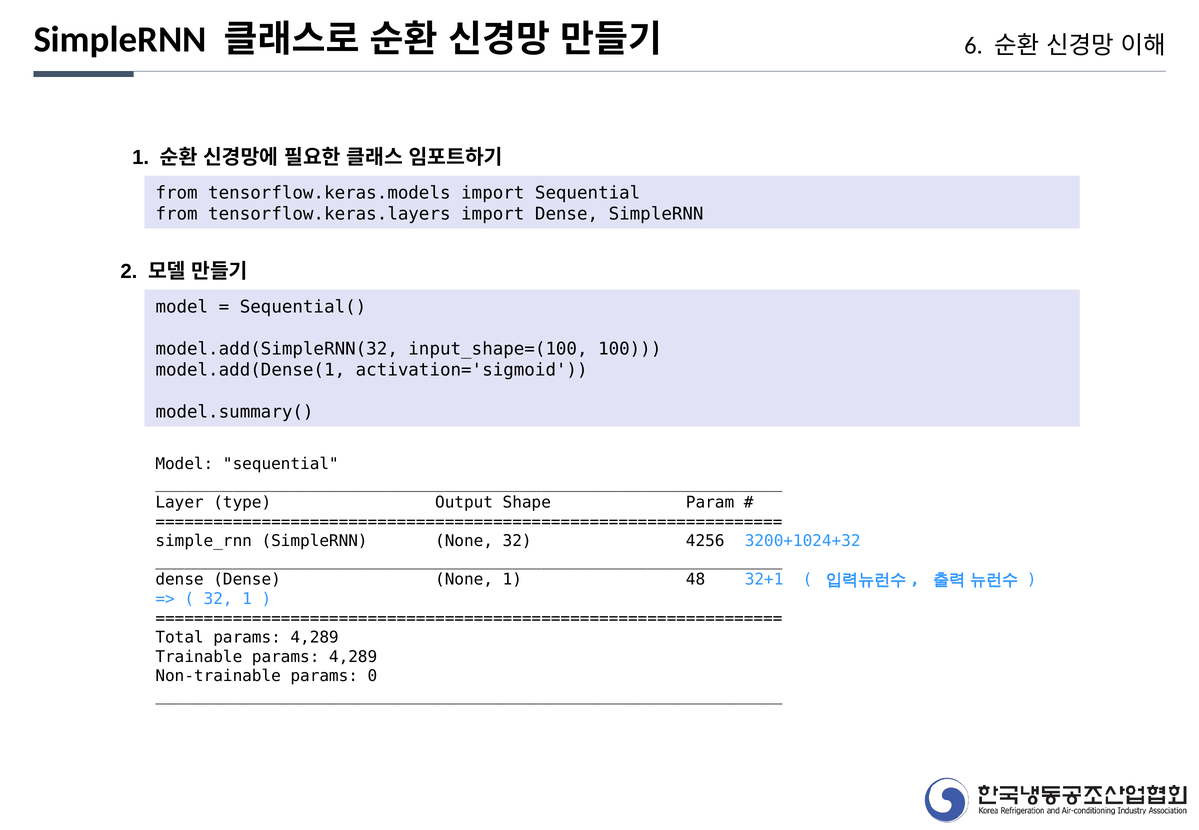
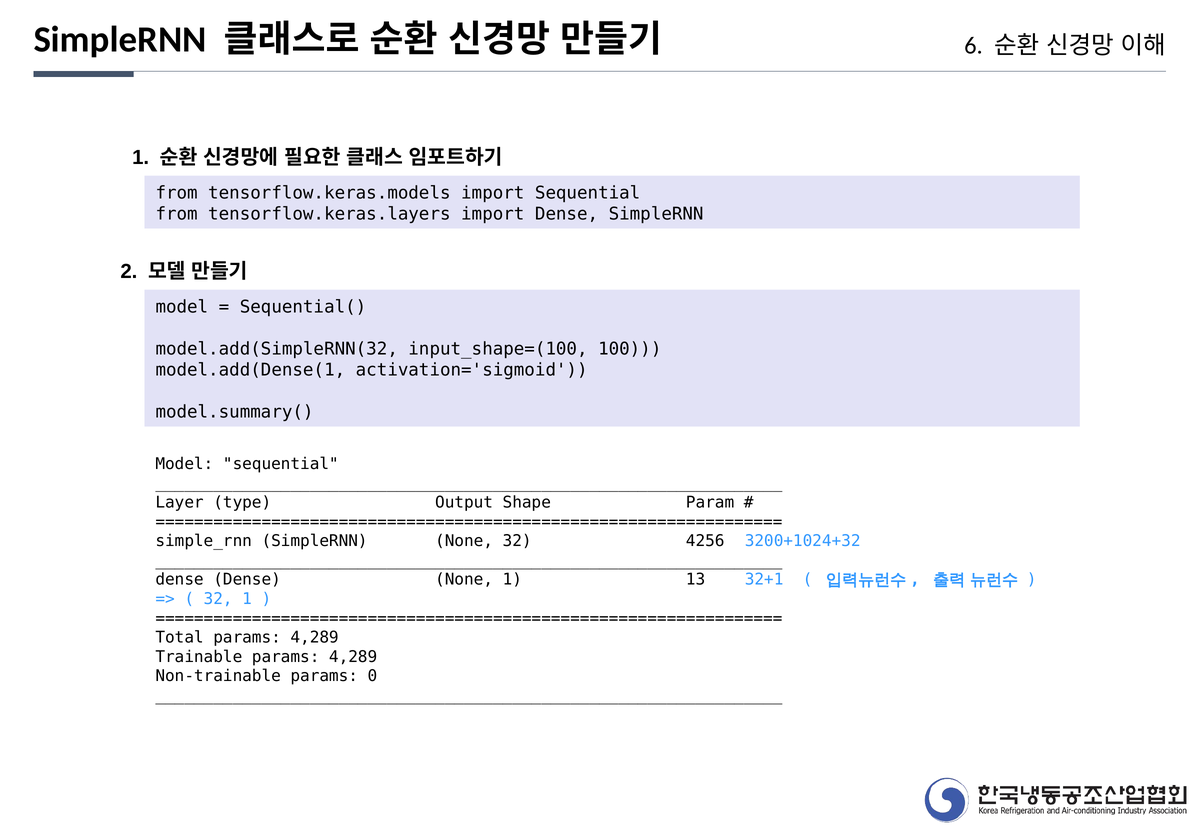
48: 48 -> 13 (696, 580)
